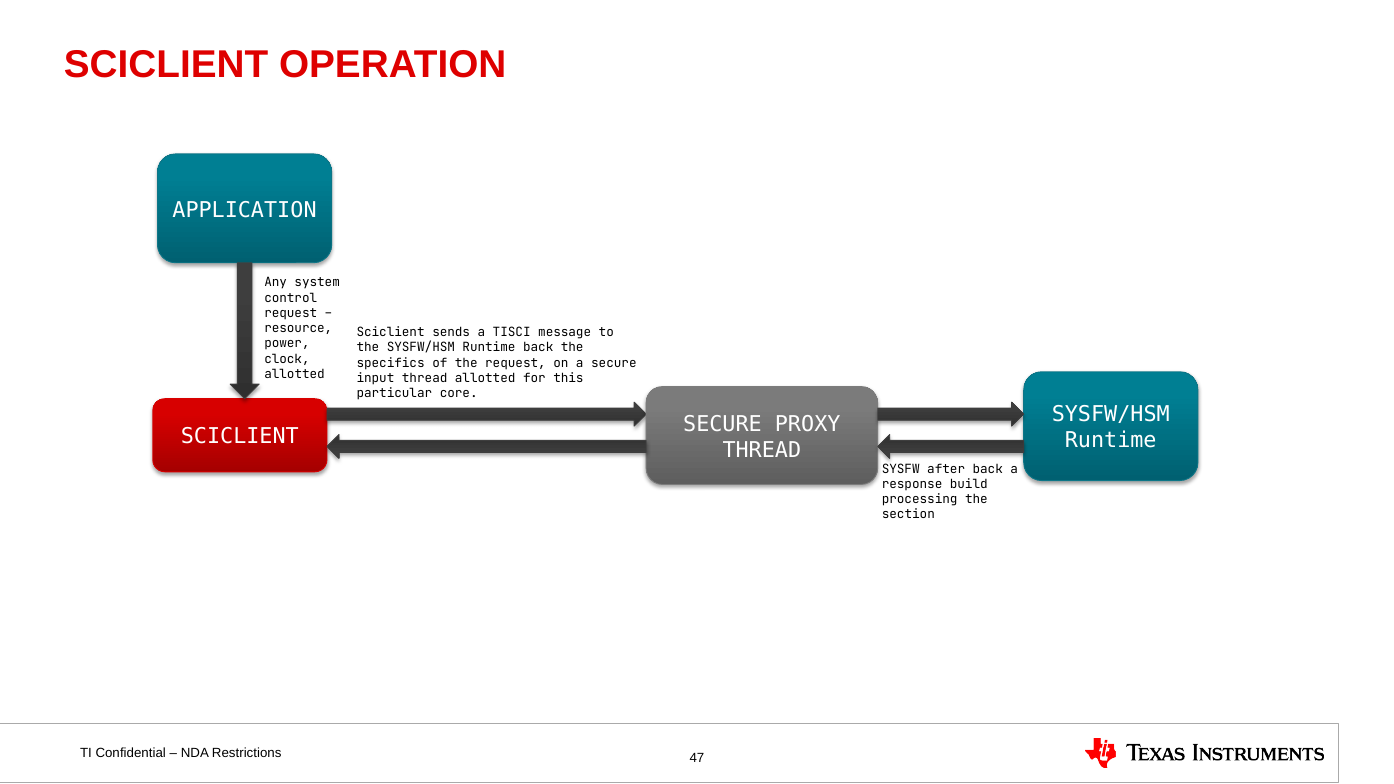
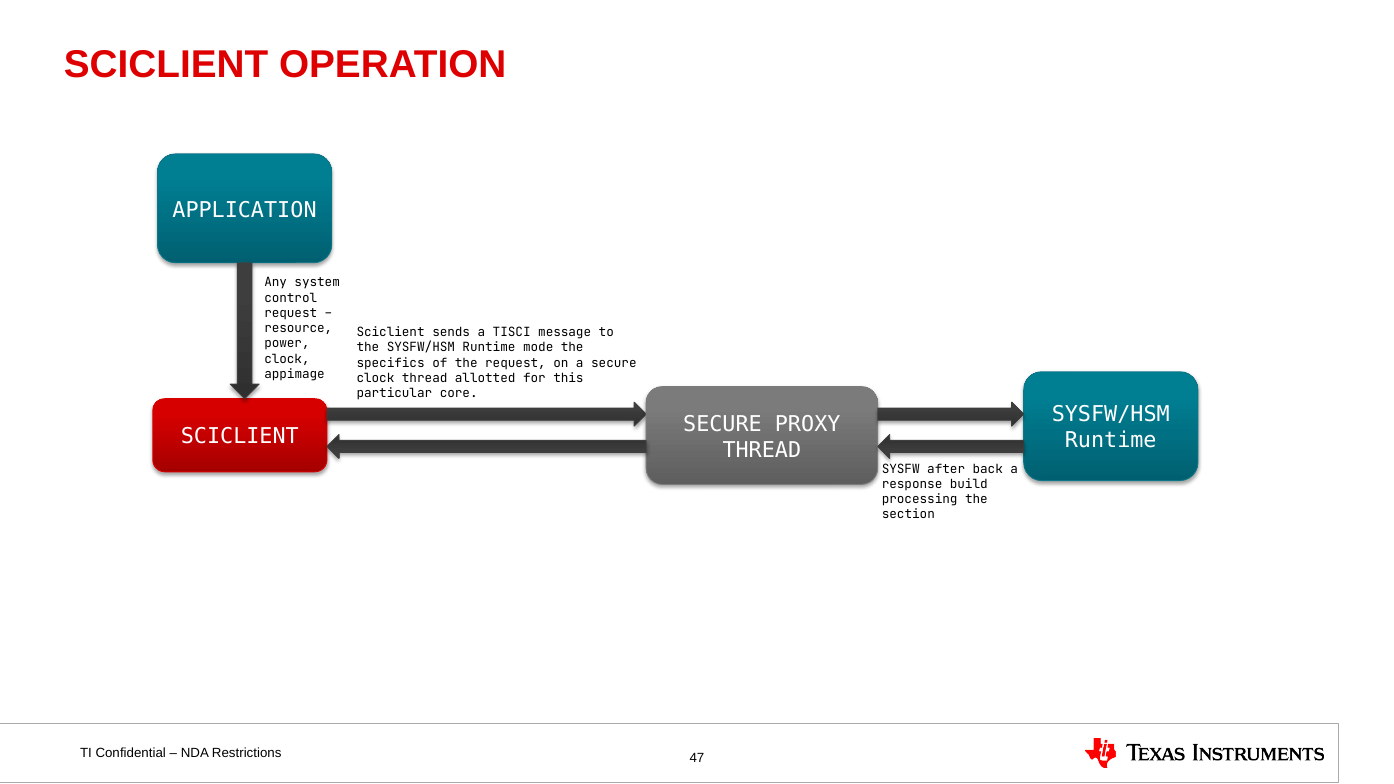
Runtime back: back -> mode (538, 348)
allotted: allotted -> appimage (295, 374)
input: input -> clock (375, 378)
